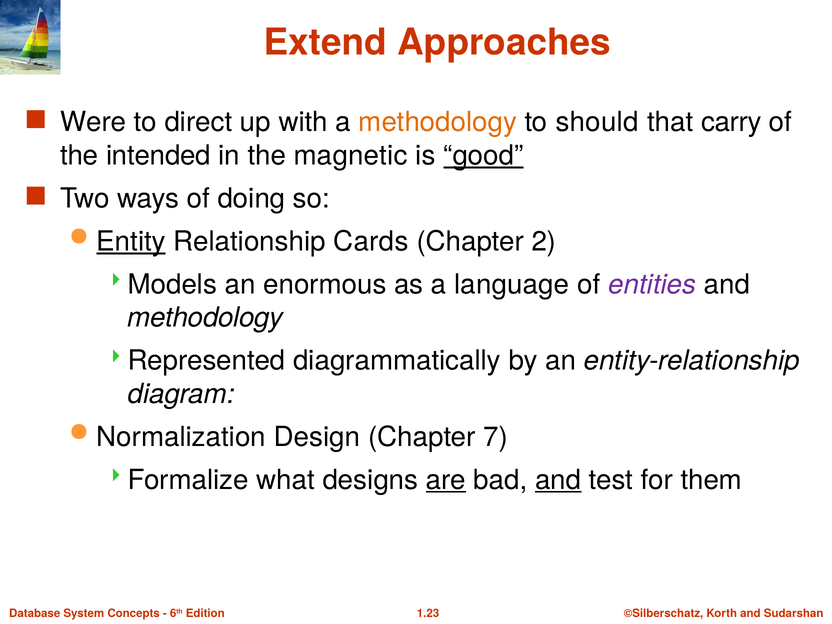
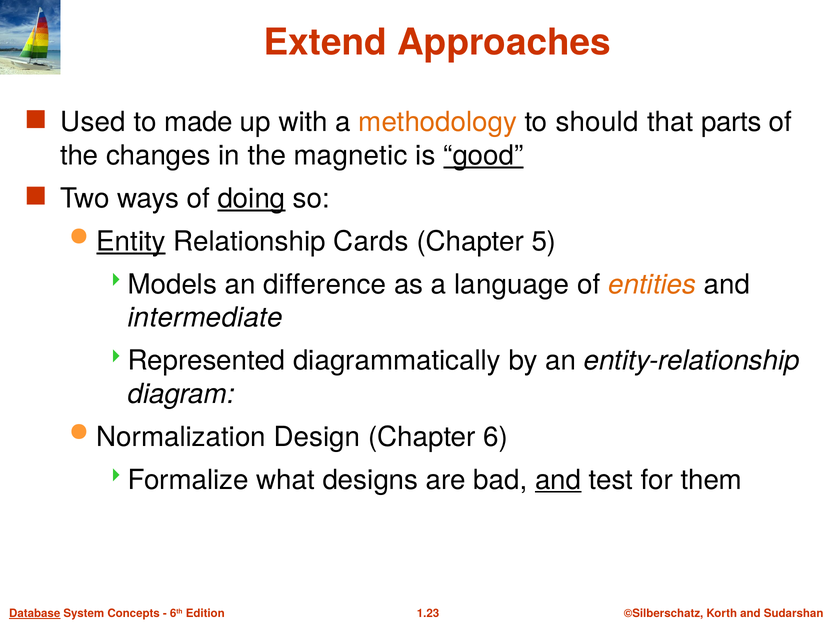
Were: Were -> Used (93, 122)
direct: direct -> made (199, 122)
carry: carry -> parts (731, 122)
intended: intended -> changes (158, 156)
doing underline: none -> present (251, 199)
2: 2 -> 5 (544, 241)
enormous: enormous -> difference (325, 284)
entities colour: purple -> orange (652, 284)
methodology: methodology -> intermediate (205, 318)
7: 7 -> 6 (496, 437)
are underline: present -> none (446, 480)
Database underline: none -> present (35, 614)
